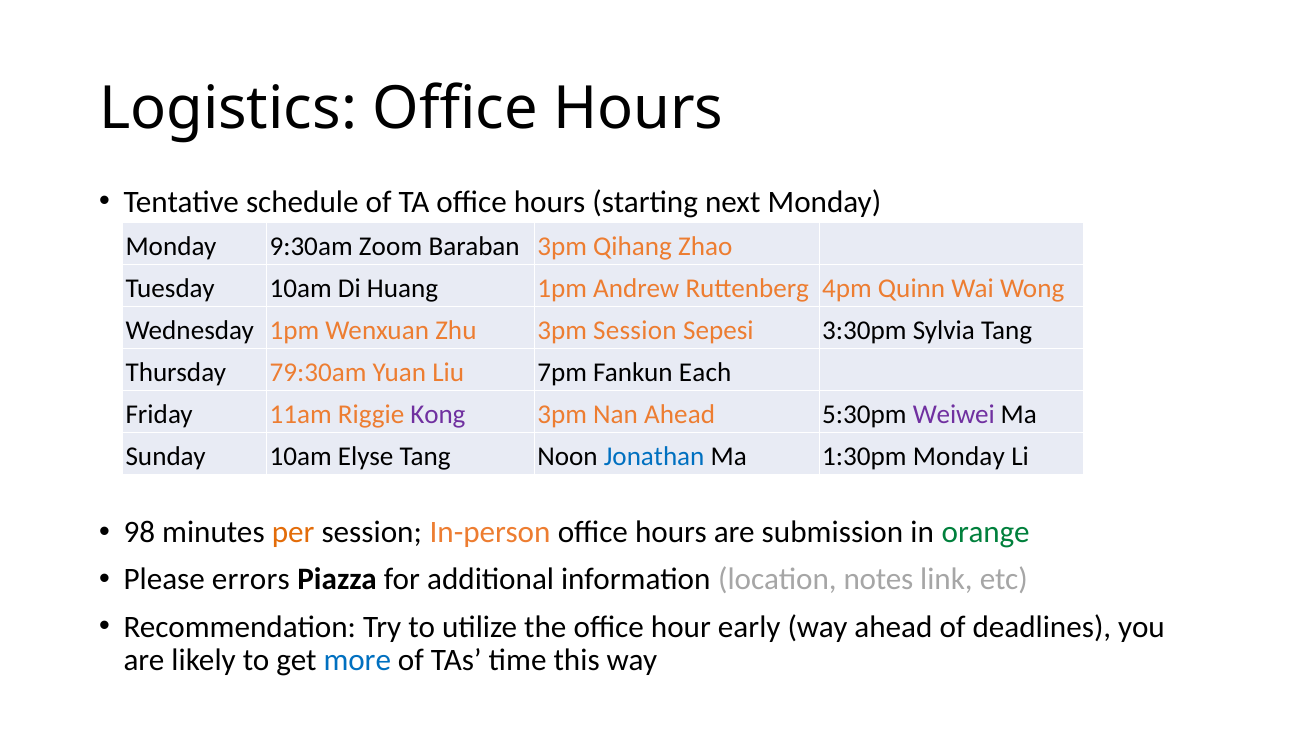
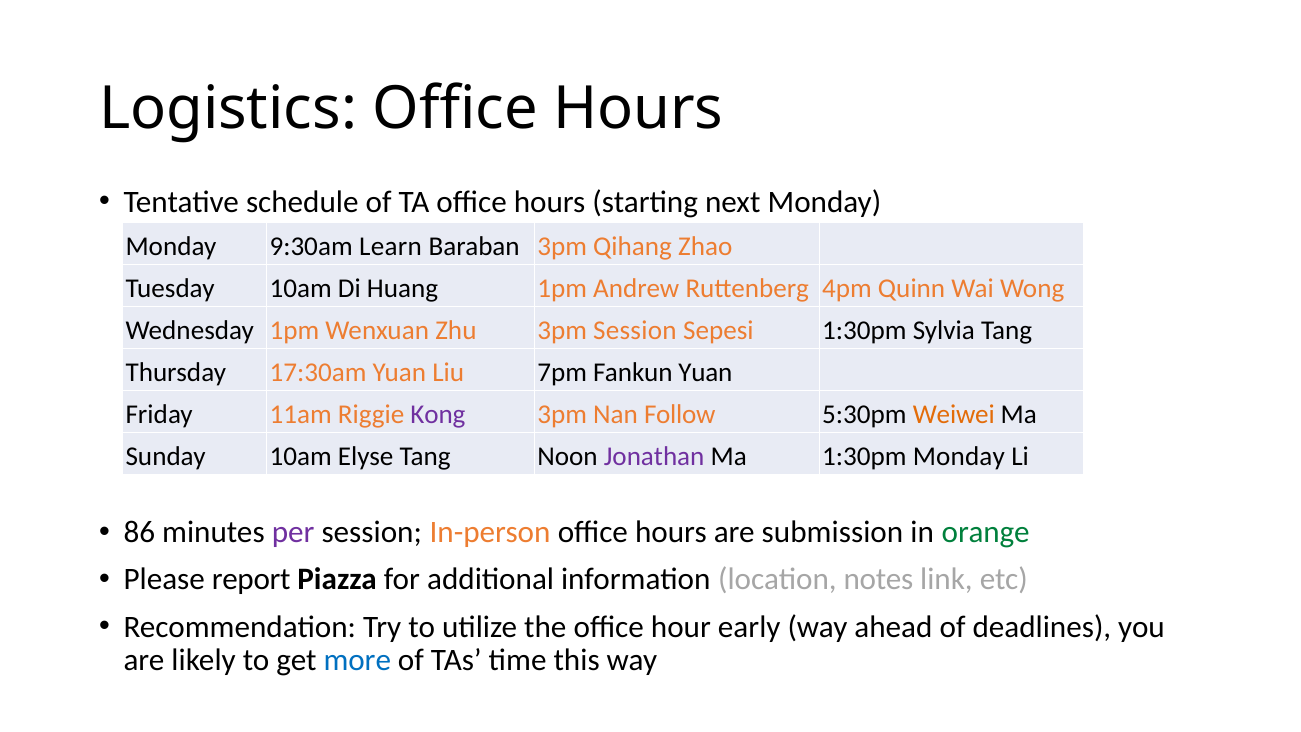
Zoom: Zoom -> Learn (390, 246)
Sepesi 3:30pm: 3:30pm -> 1:30pm (864, 330)
79:30am: 79:30am -> 17:30am (318, 372)
Fankun Each: Each -> Yuan (705, 372)
Nan Ahead: Ahead -> Follow (680, 414)
Weiwei colour: purple -> orange (954, 414)
Jonathan colour: blue -> purple (654, 456)
98: 98 -> 86 (139, 532)
per colour: orange -> purple (293, 532)
errors: errors -> report (251, 579)
